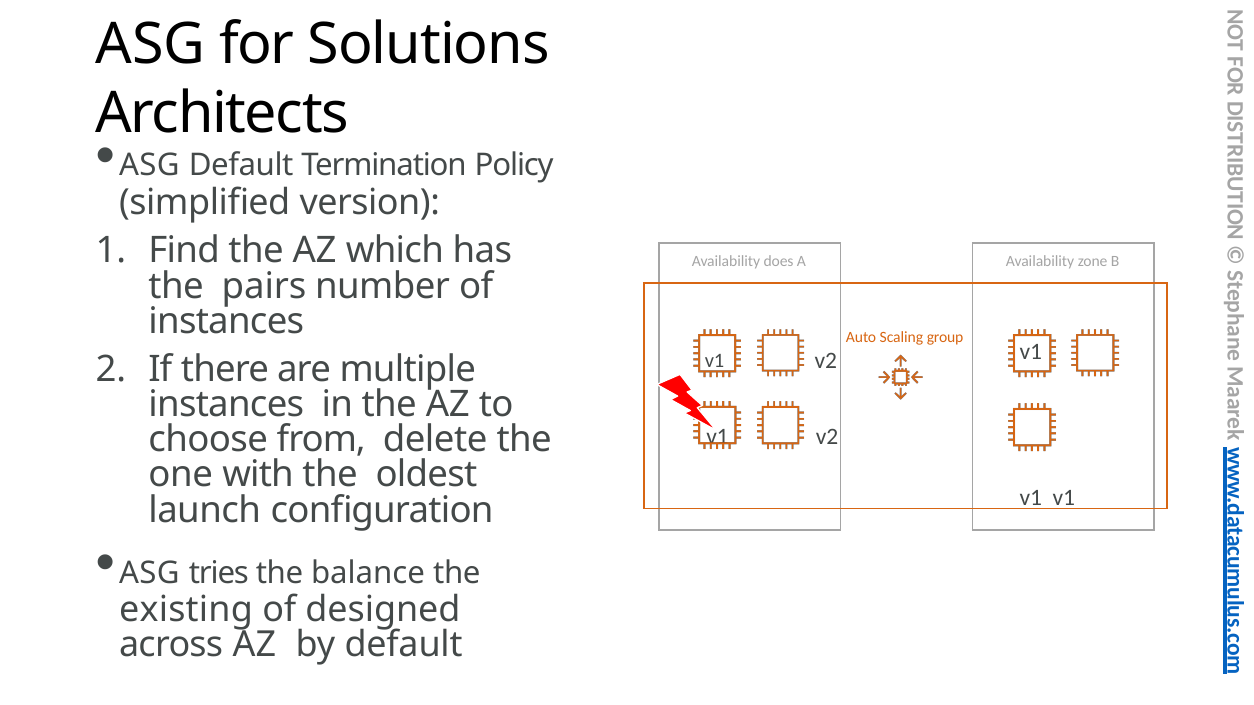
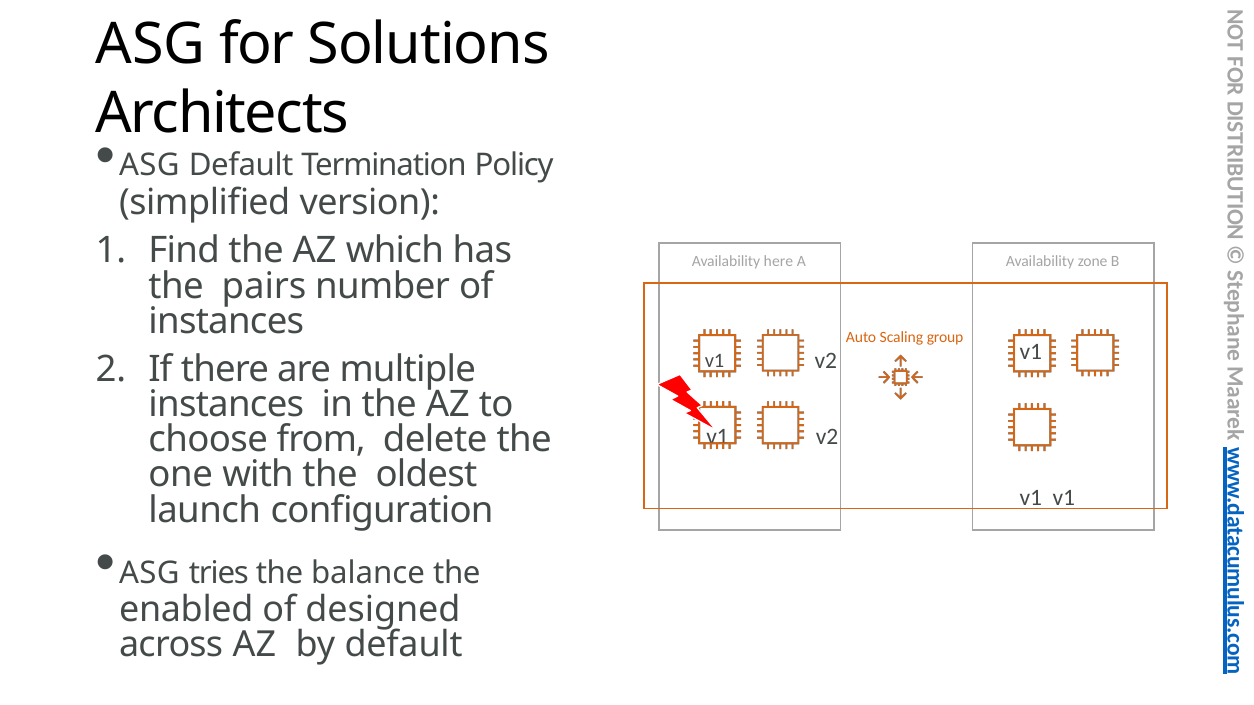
does: does -> here (778, 261)
existing: existing -> enabled (186, 610)
